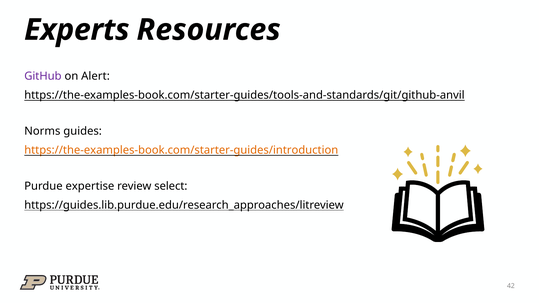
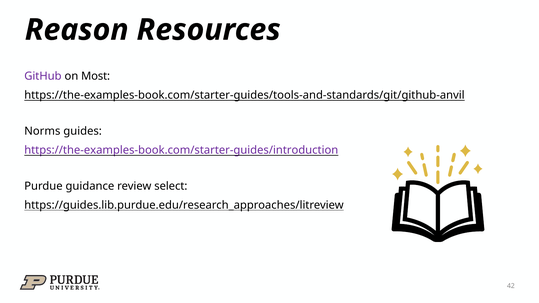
Experts: Experts -> Reason (77, 30)
Alert: Alert -> Most (96, 76)
https://the-examples-book.com/starter-guides/introduction colour: orange -> purple (181, 150)
expertise: expertise -> guidance (90, 186)
